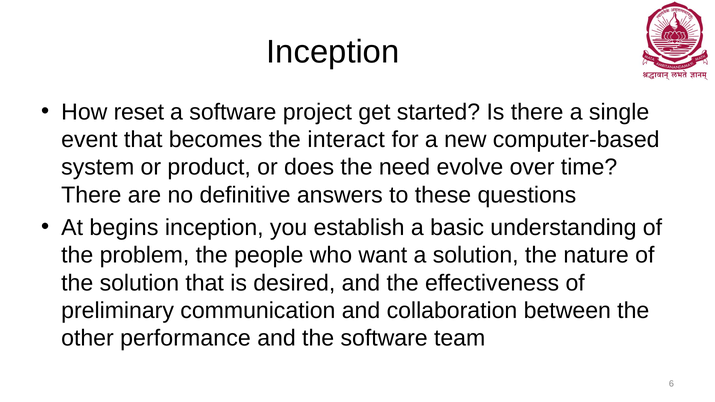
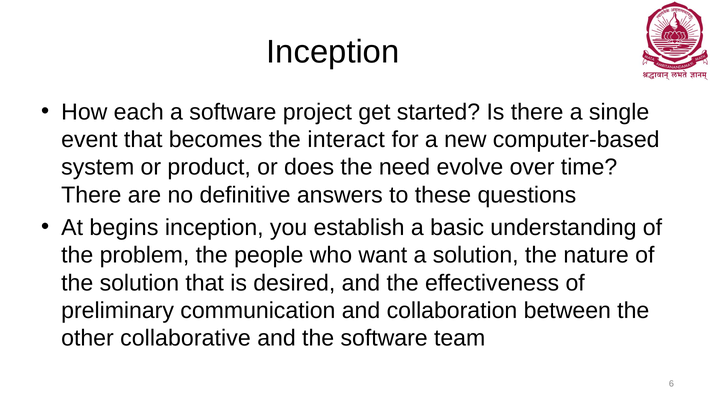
reset: reset -> each (139, 112)
performance: performance -> collaborative (185, 339)
